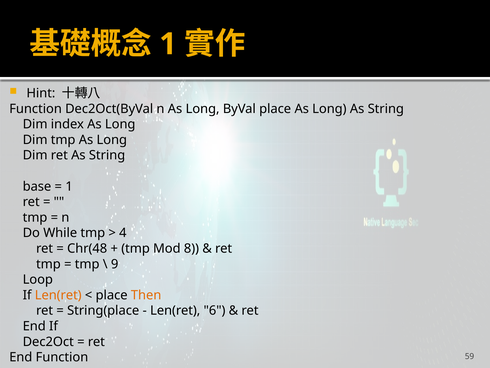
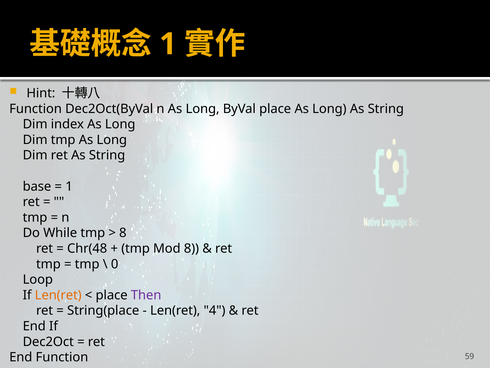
4: 4 -> 8 (123, 233)
9: 9 -> 0 (115, 264)
Then colour: orange -> purple (146, 295)
6: 6 -> 4 (215, 310)
